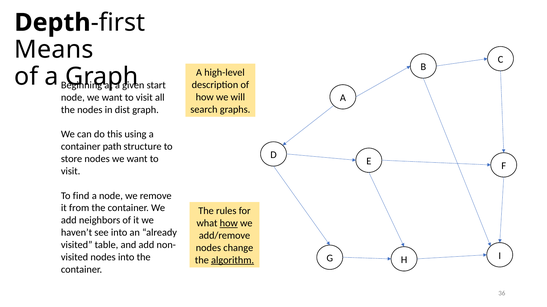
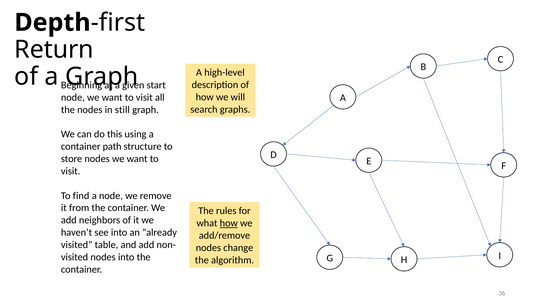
Means: Means -> Return (54, 50)
dist: dist -> still (122, 110)
algorithm underline: present -> none (233, 261)
